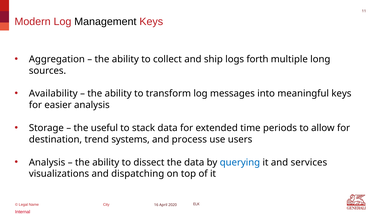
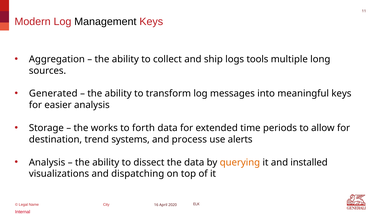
forth: forth -> tools (257, 59)
Availability: Availability -> Generated (53, 94)
useful: useful -> works (104, 128)
stack: stack -> forth (143, 128)
users: users -> alerts (240, 140)
querying colour: blue -> orange (240, 163)
services: services -> installed (309, 163)
